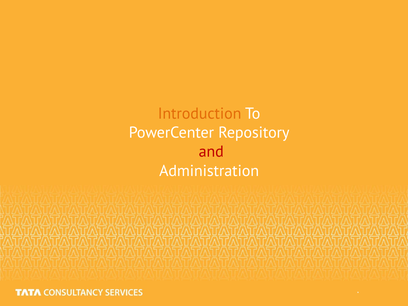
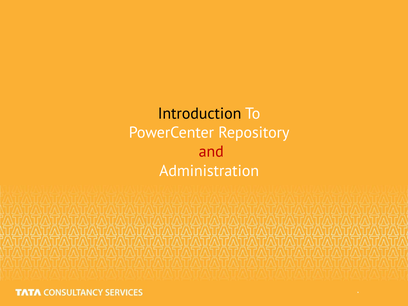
Introduction colour: orange -> black (200, 114)
